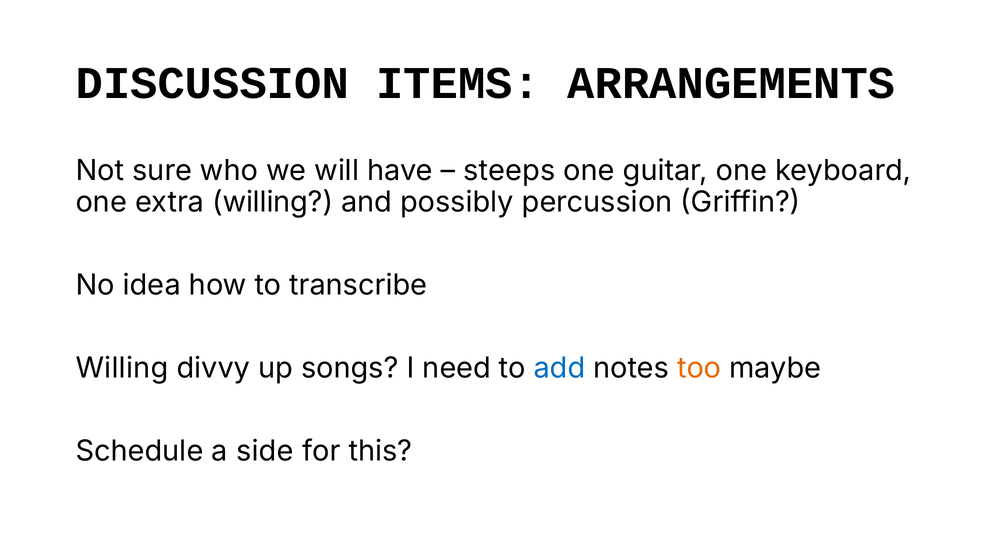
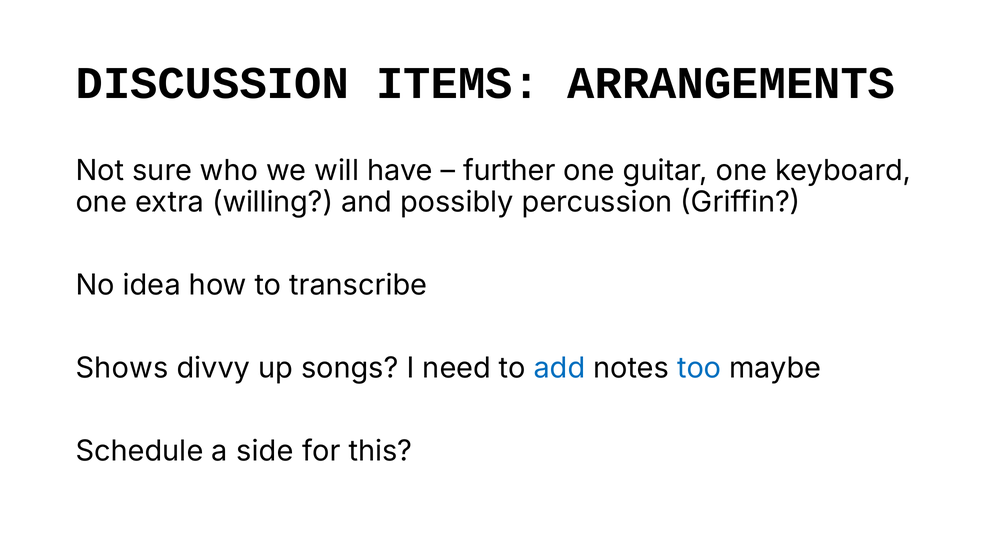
steeps: steeps -> further (509, 171)
Willing: Willing -> Shows (122, 368)
too colour: orange -> blue (699, 368)
